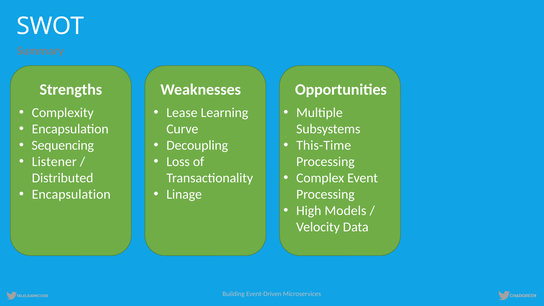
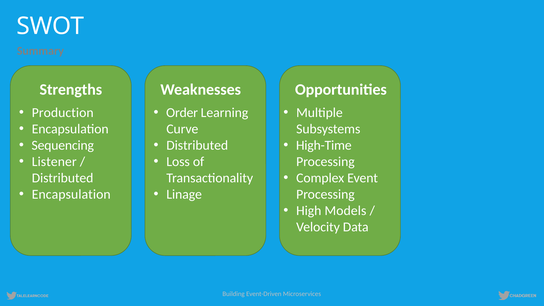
Complexity: Complexity -> Production (63, 113)
Lease: Lease -> Order (182, 113)
Decoupling: Decoupling -> Distributed (197, 145)
This-Time: This-Time -> High-Time (324, 145)
